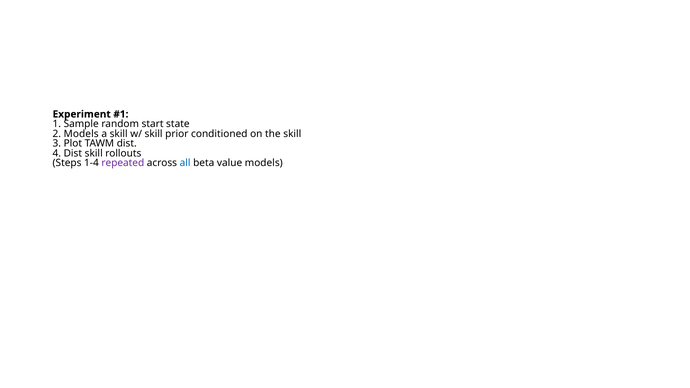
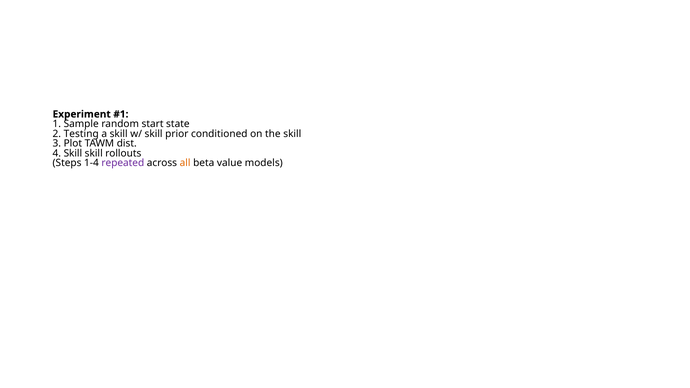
2 Models: Models -> Testing (81, 134)
4 Dist: Dist -> Skill (73, 153)
all colour: blue -> orange (185, 163)
